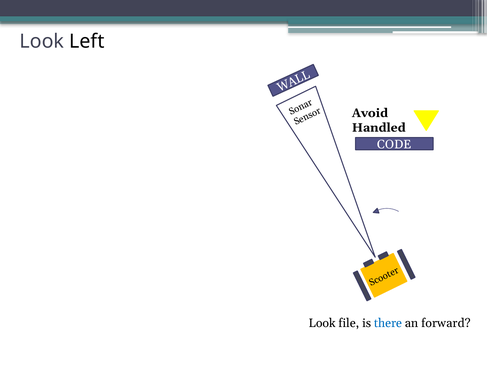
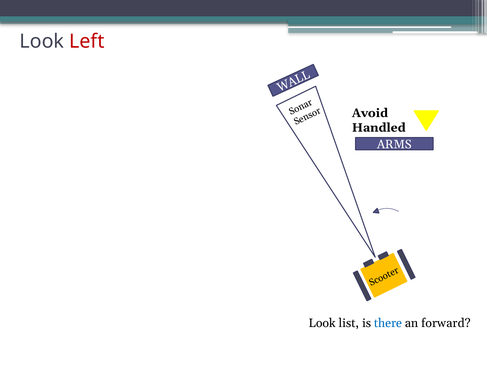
Left colour: black -> red (87, 41)
CODE: CODE -> ARMS (394, 145)
file: file -> list (349, 323)
